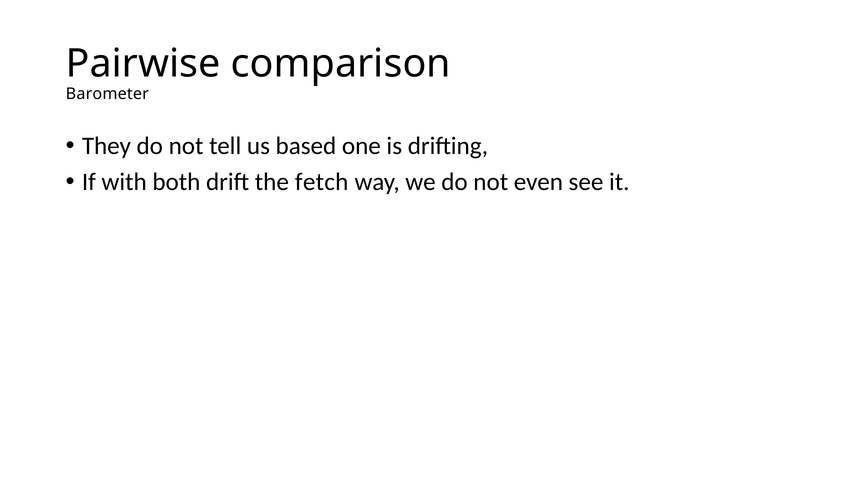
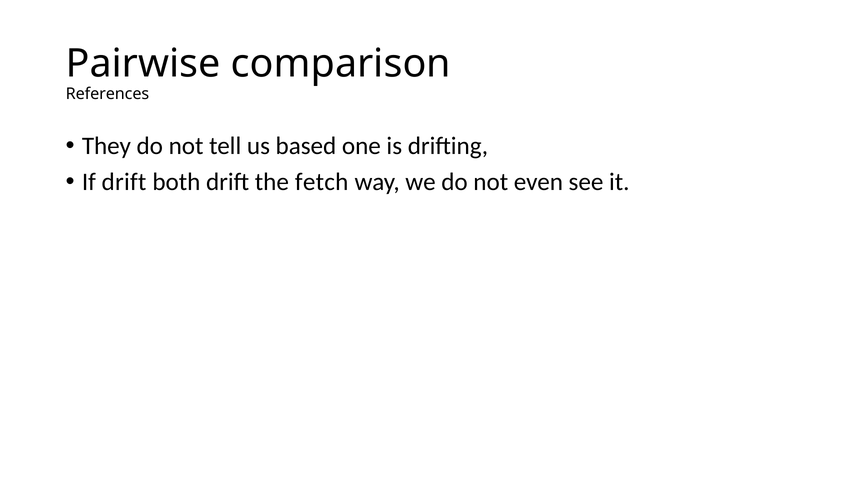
Barometer: Barometer -> References (107, 94)
If with: with -> drift (124, 182)
